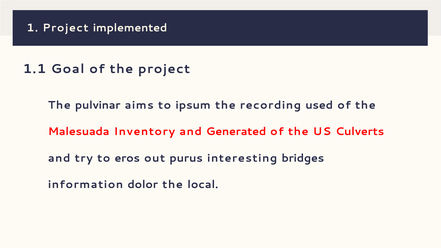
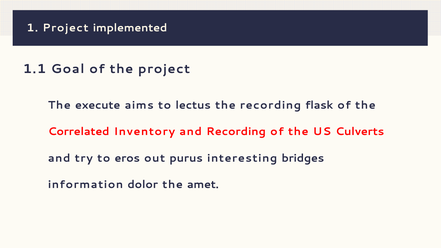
pulvinar: pulvinar -> execute (98, 105)
ipsum: ipsum -> lectus (193, 105)
used: used -> flask (319, 105)
Malesuada: Malesuada -> Correlated (79, 132)
and Generated: Generated -> Recording (236, 132)
local: local -> amet (203, 185)
